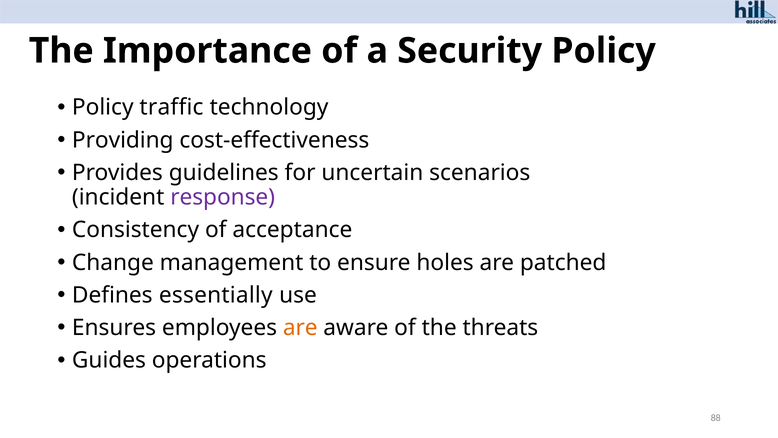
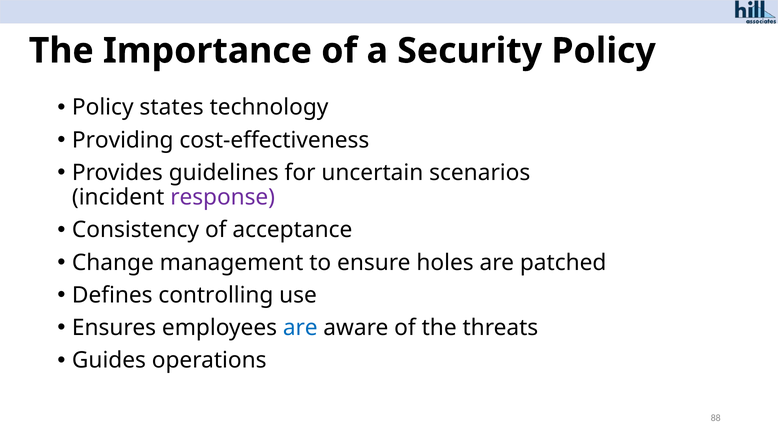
traffic: traffic -> states (172, 107)
essentially: essentially -> controlling (216, 295)
are colour: orange -> blue (300, 327)
